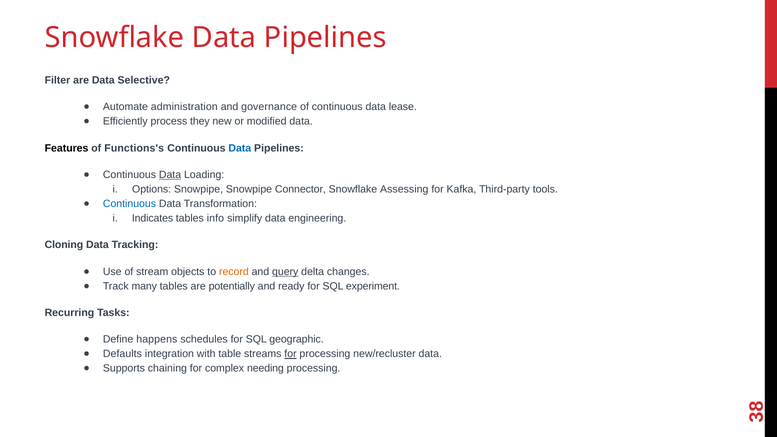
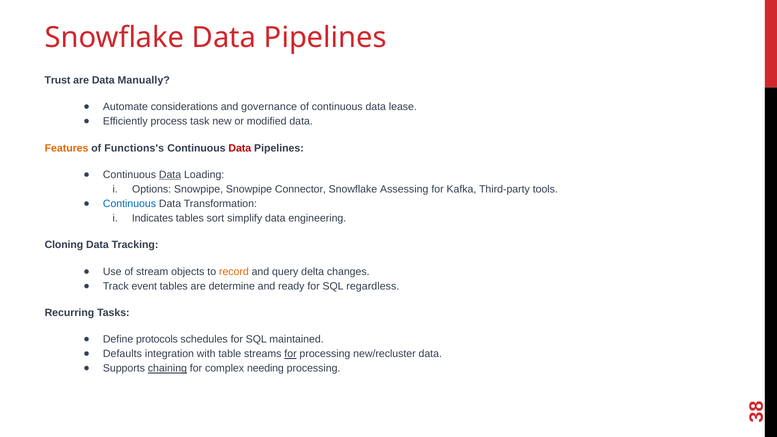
Filter: Filter -> Trust (58, 80)
Selective: Selective -> Manually (144, 80)
administration: administration -> considerations (184, 107)
they: they -> task (200, 121)
Features colour: black -> orange (67, 148)
Data colour: blue -> red (240, 148)
info: info -> sort (215, 218)
query underline: present -> none (285, 272)
many: many -> event (144, 286)
potentially: potentially -> determine (232, 286)
experiment: experiment -> regardless (373, 286)
happens: happens -> protocols (157, 340)
geographic: geographic -> maintained (297, 340)
chaining underline: none -> present (167, 369)
